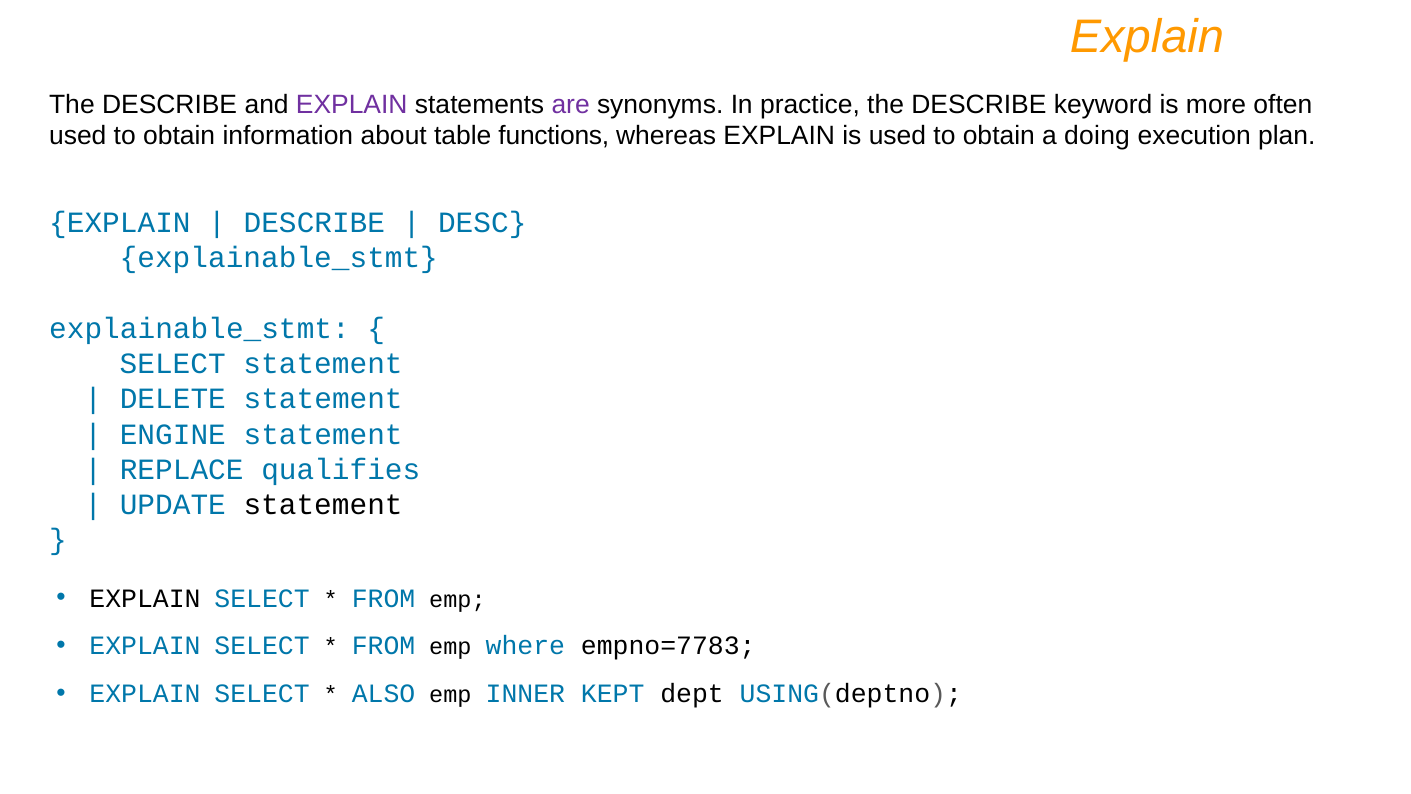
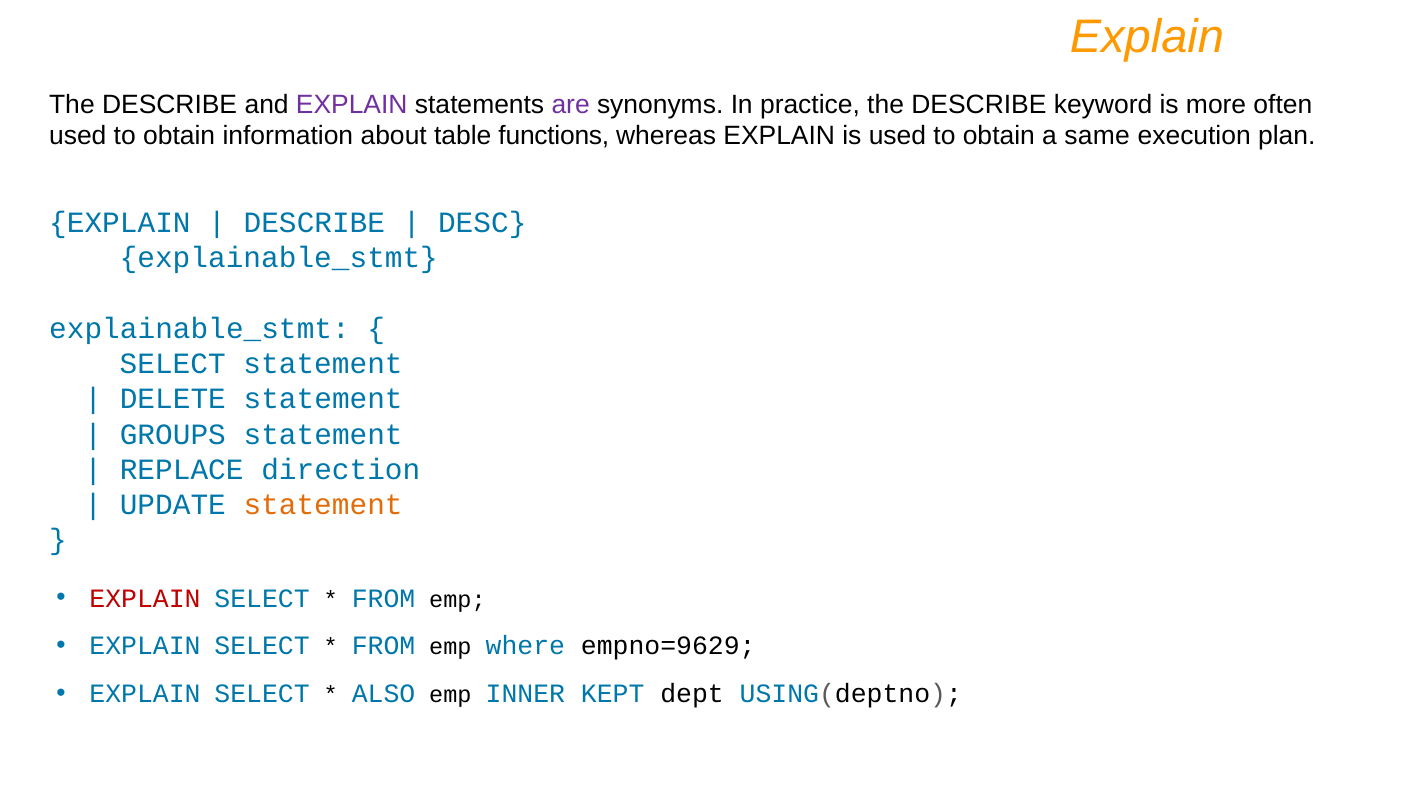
doing: doing -> same (1097, 136)
ENGINE: ENGINE -> GROUPS (173, 434)
qualifies: qualifies -> direction (341, 469)
statement colour: black -> orange (323, 505)
EXPLAIN colour: black -> red (145, 598)
empno=7783: empno=7783 -> empno=9629 (668, 646)
